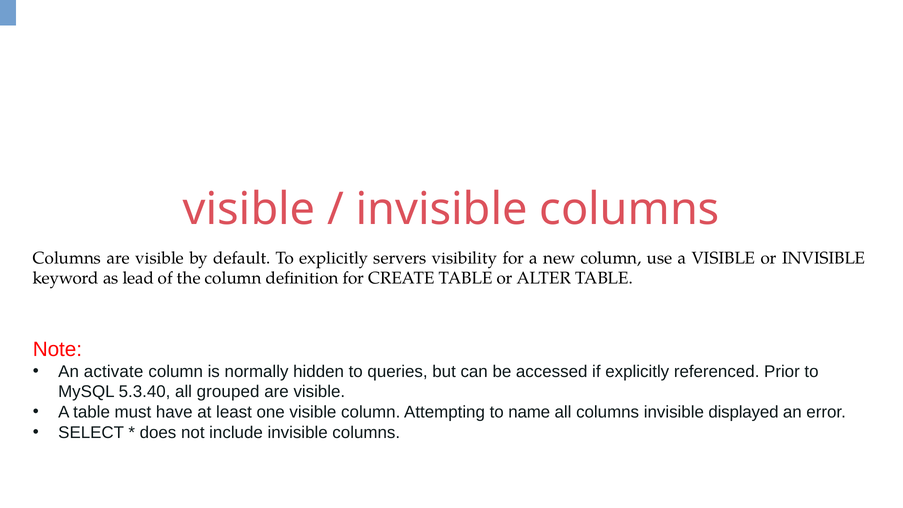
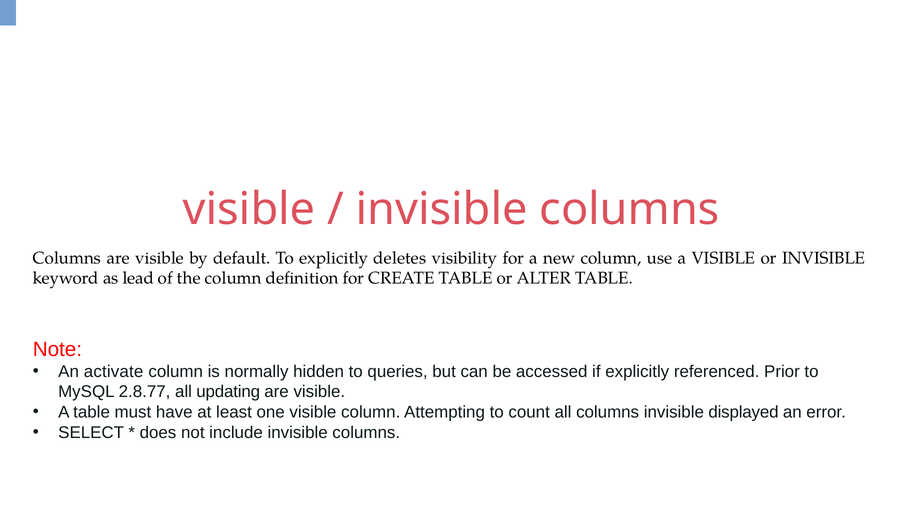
servers: servers -> deletes (400, 258)
5.3.40: 5.3.40 -> 2.8.77 (145, 392)
grouped: grouped -> updating (228, 392)
name: name -> count (529, 412)
